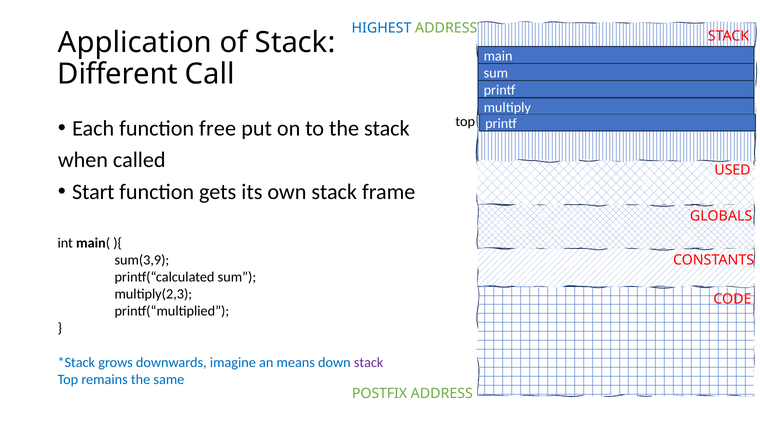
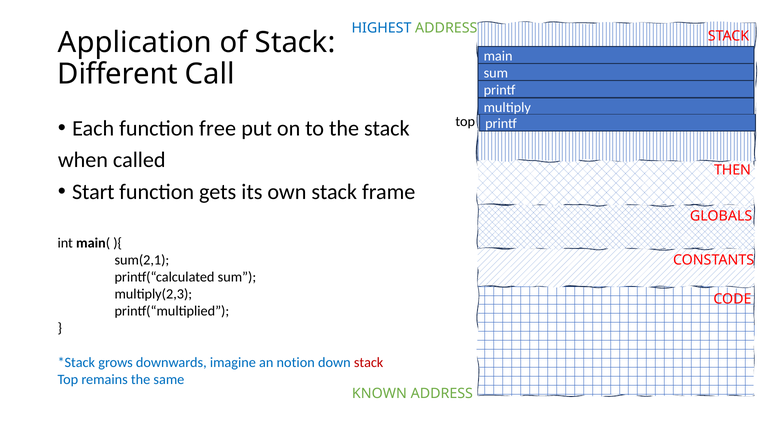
USED: USED -> THEN (732, 170)
sum(3,9: sum(3,9 -> sum(2,1 (142, 260)
means: means -> notion (296, 363)
stack colour: purple -> red (369, 363)
POSTFIX: POSTFIX -> KNOWN (379, 394)
